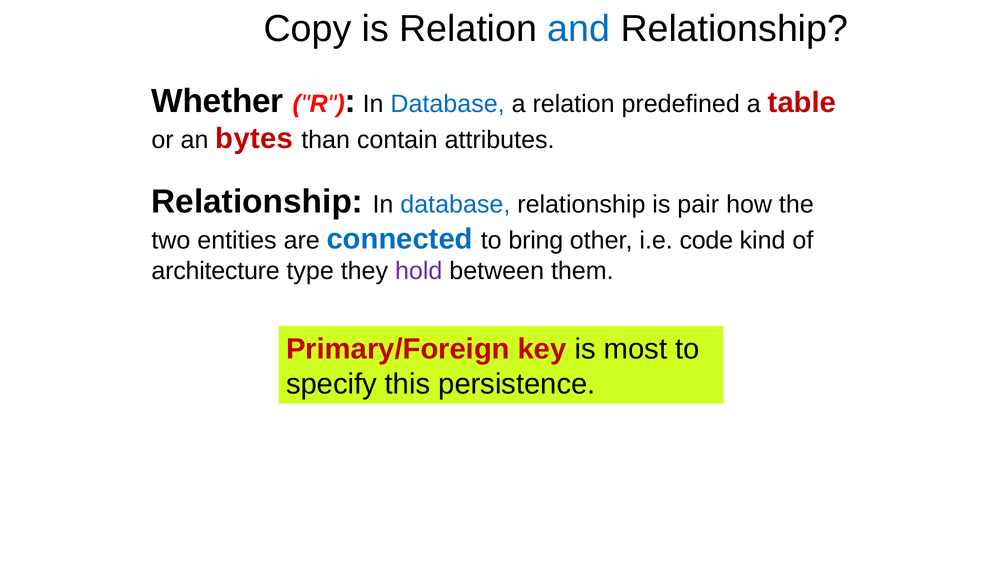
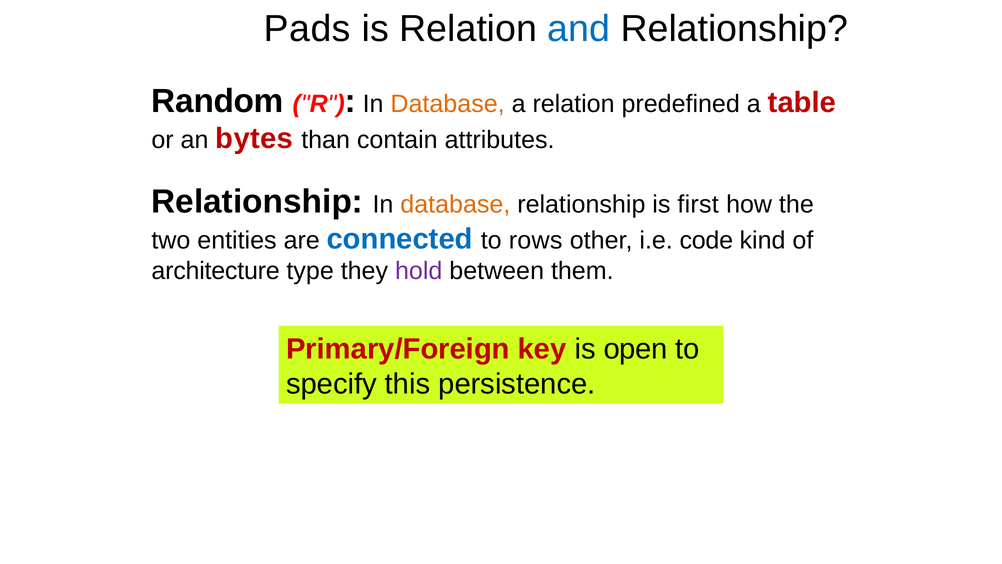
Copy: Copy -> Pads (307, 29)
Whether: Whether -> Random (217, 101)
Database colour: blue -> orange (448, 104)
database colour: blue -> orange (455, 204)
pair: pair -> first (698, 204)
bring: bring -> rows (536, 240)
most: most -> open (636, 349)
